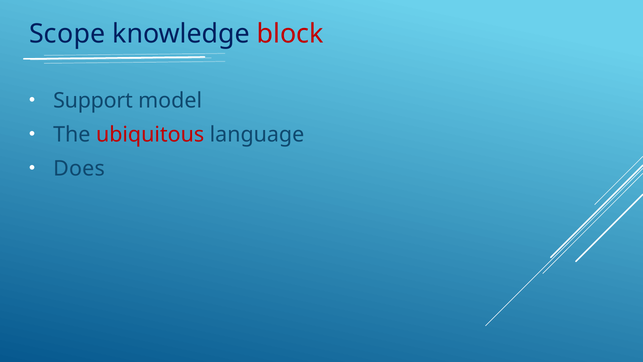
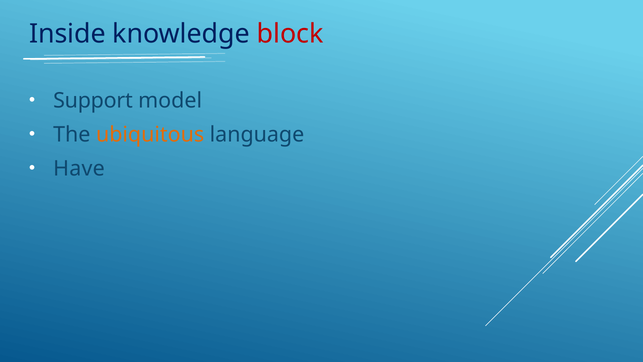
Scope: Scope -> Inside (67, 34)
ubiquitous colour: red -> orange (150, 135)
Does: Does -> Have (79, 169)
